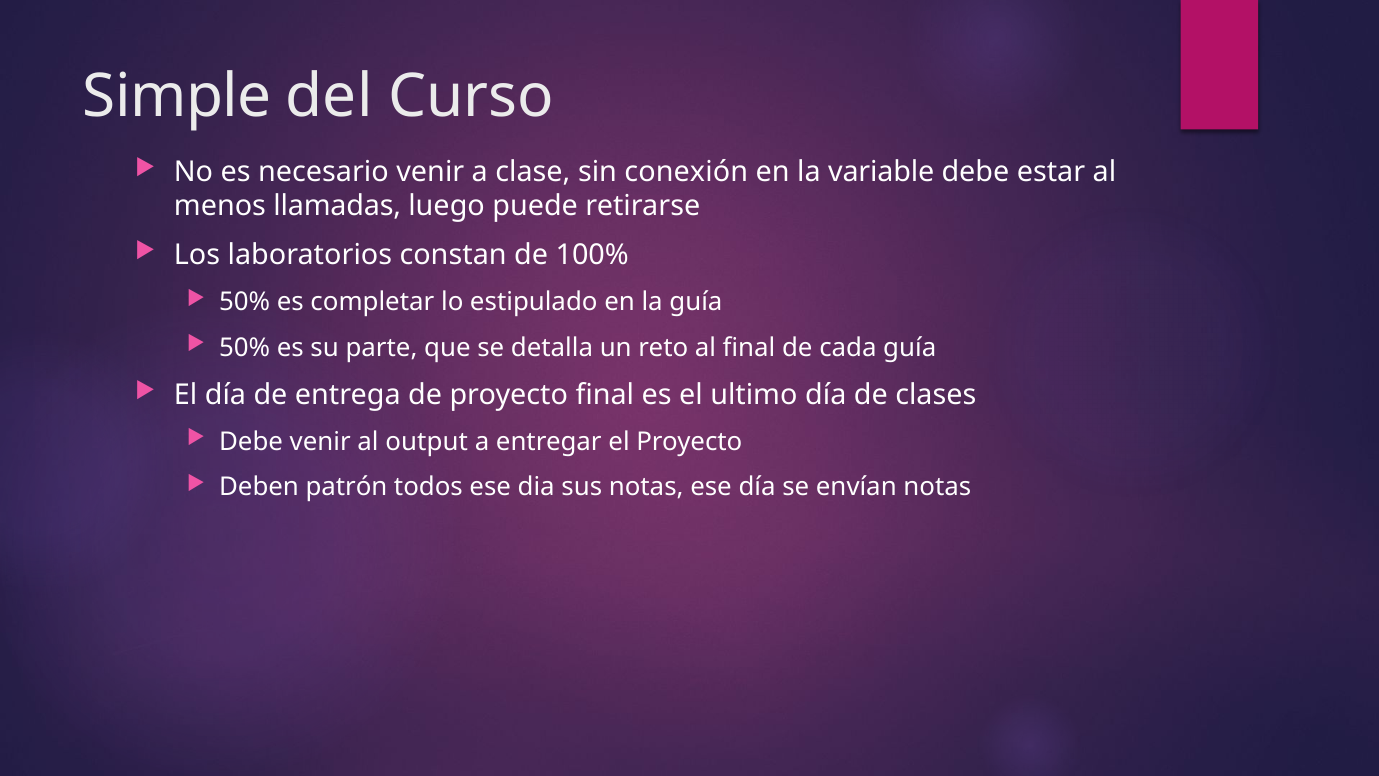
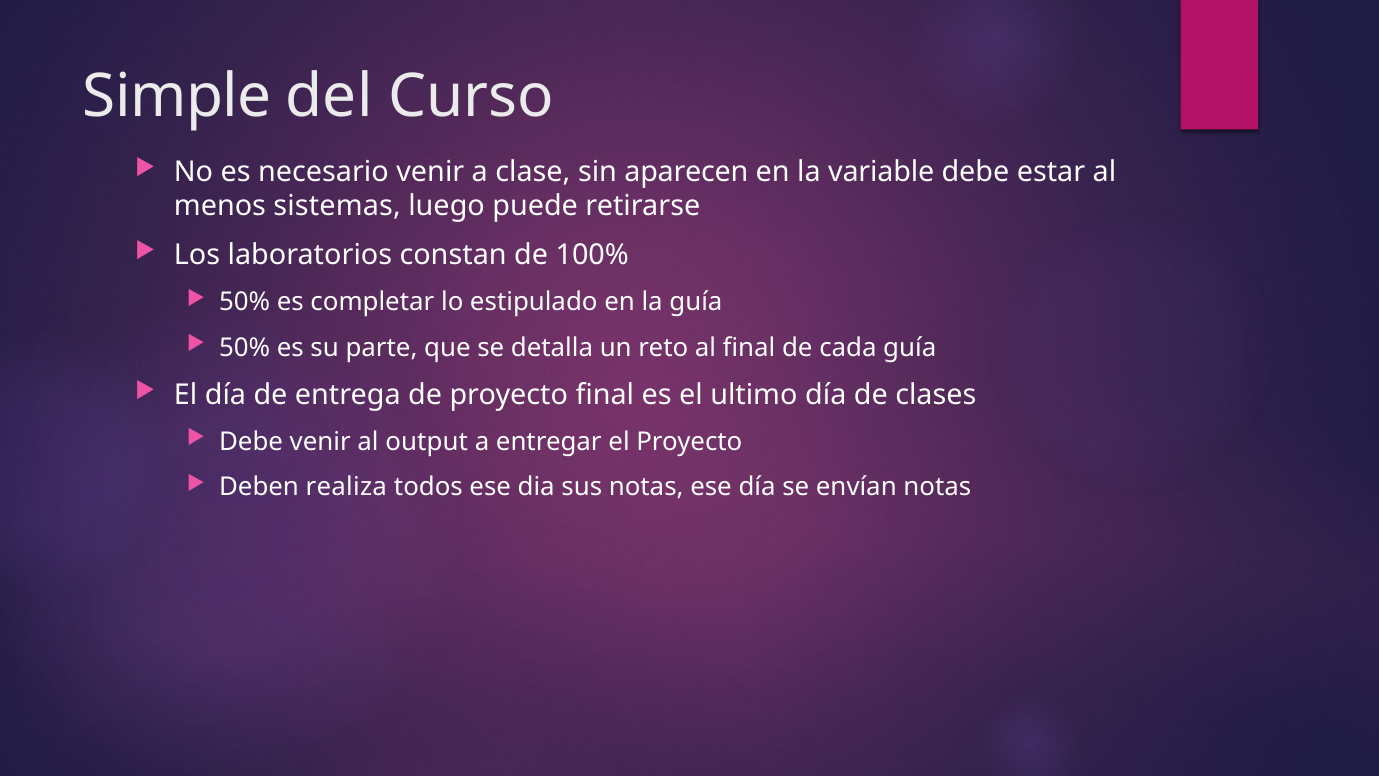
conexión: conexión -> aparecen (686, 172)
llamadas: llamadas -> sistemas (337, 206)
patrón: patrón -> realiza (346, 487)
